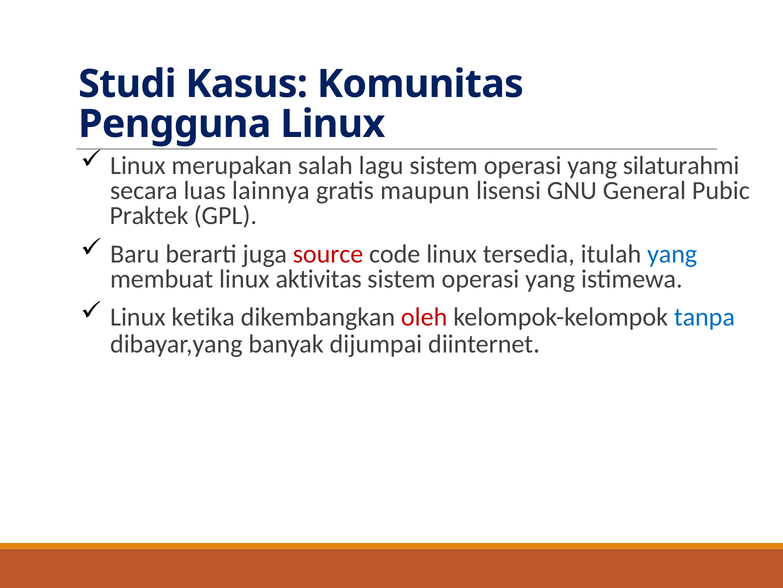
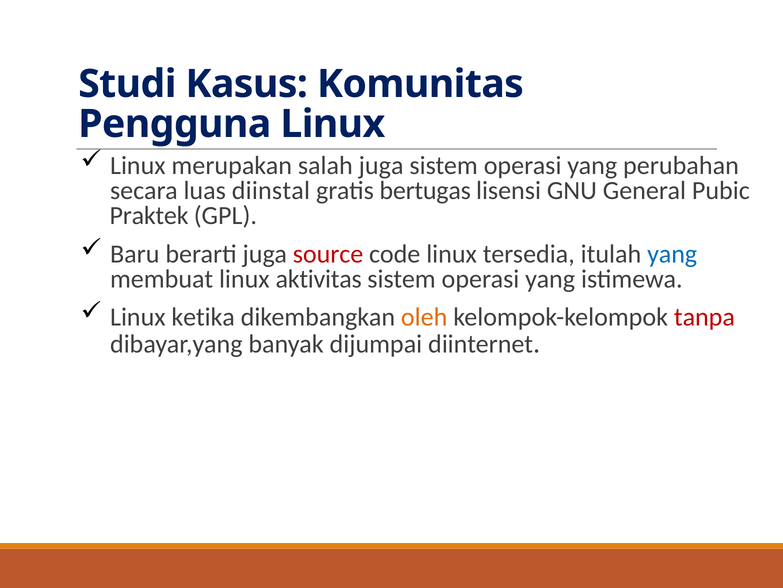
salah lagu: lagu -> juga (381, 165)
silaturahmi: silaturahmi -> perubahan (681, 165)
lainnya: lainnya -> diinstal (271, 190)
maupun: maupun -> bertugas (425, 190)
oleh colour: red -> orange (424, 317)
tanpa colour: blue -> red (704, 317)
